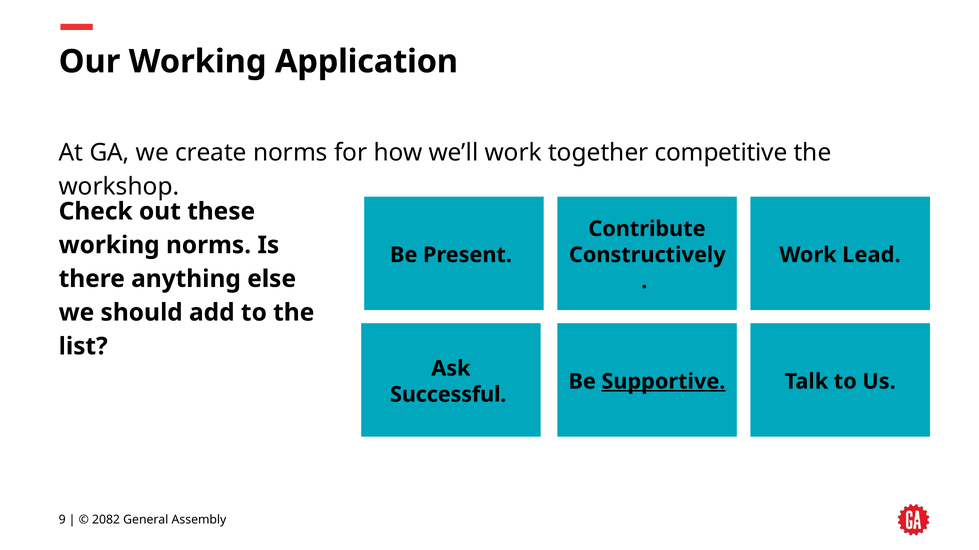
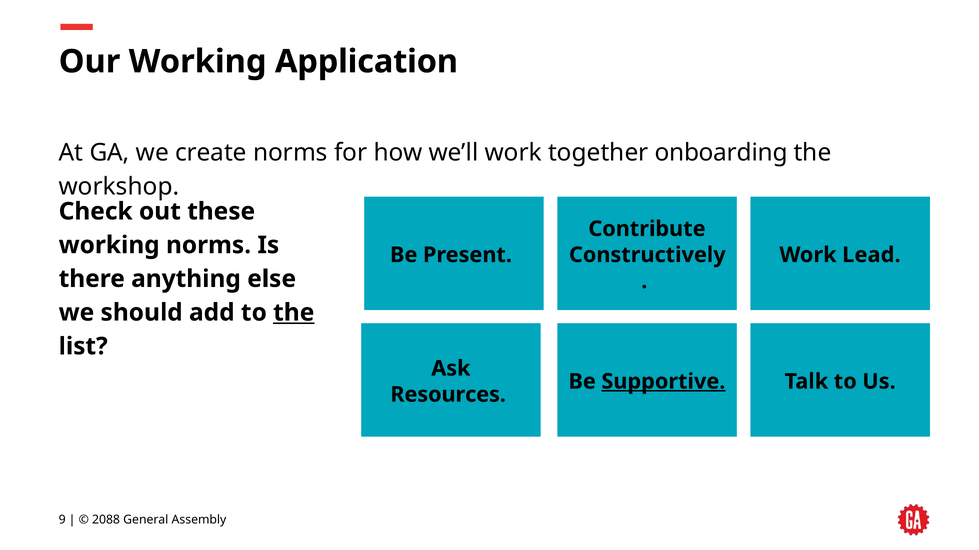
competitive: competitive -> onboarding (721, 153)
the underline: none -> present (294, 313)
Successful: Successful -> Resources (448, 395)
2082: 2082 -> 2088 (106, 520)
